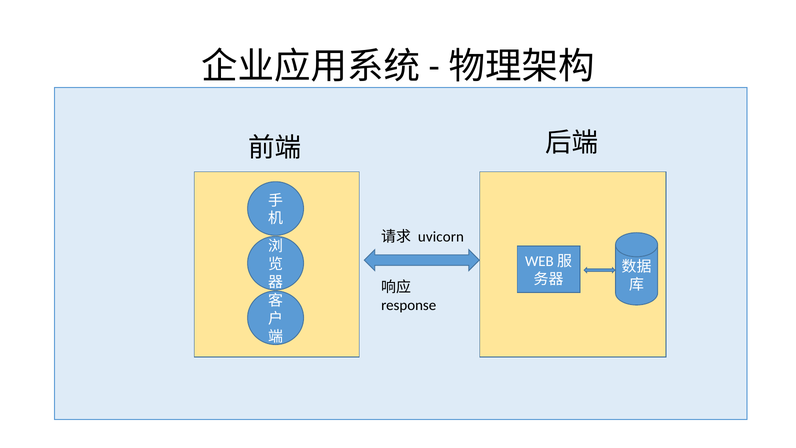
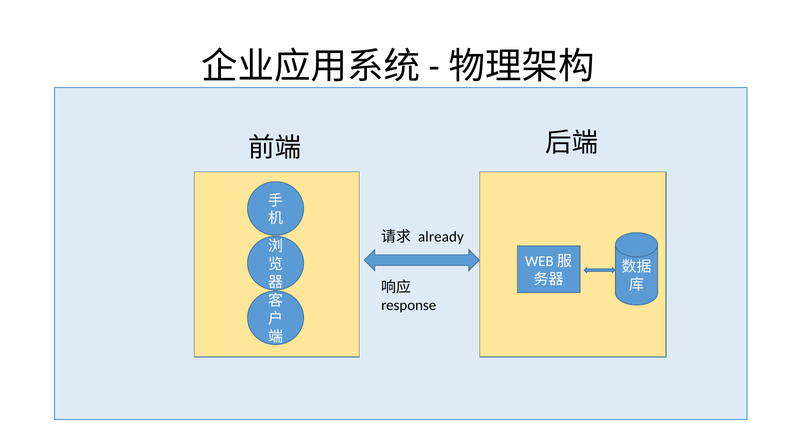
uvicorn: uvicorn -> already (441, 236)
